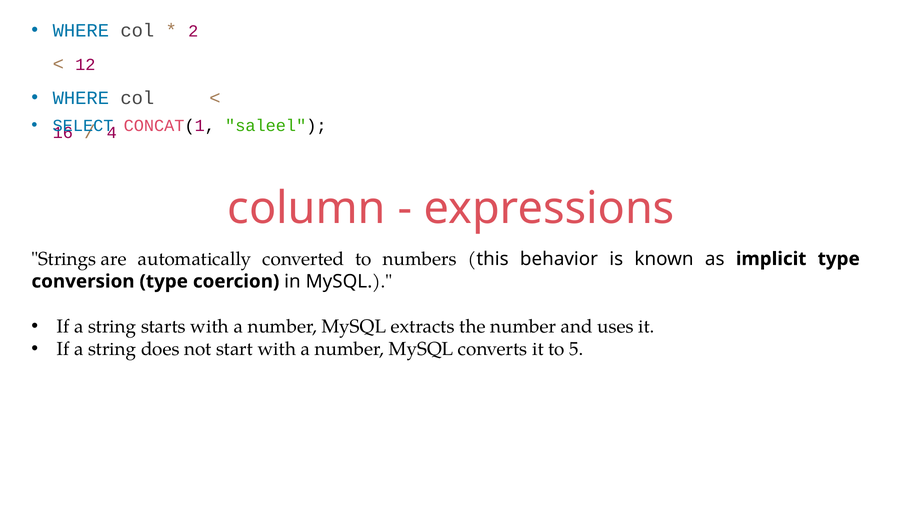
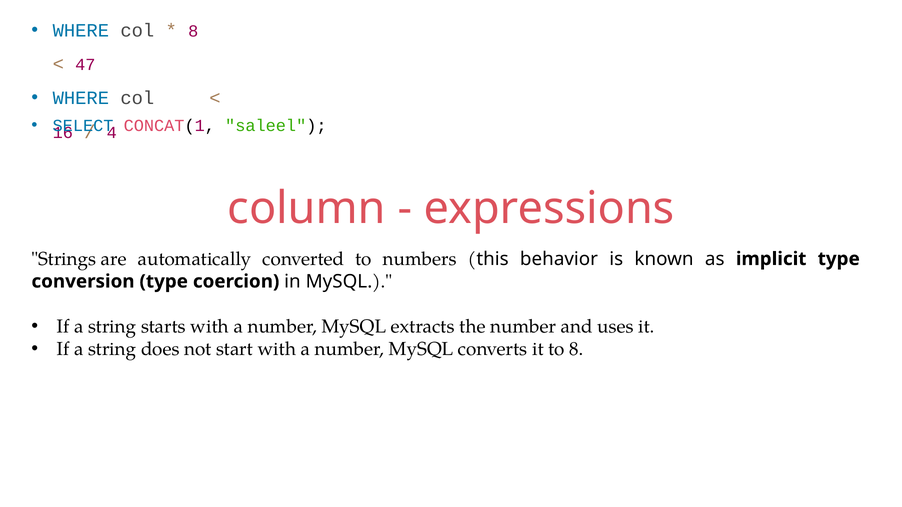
2: 2 -> 8 (193, 31)
12: 12 -> 47 (85, 65)
to 5: 5 -> 8 (576, 349)
